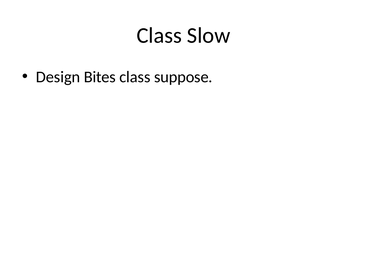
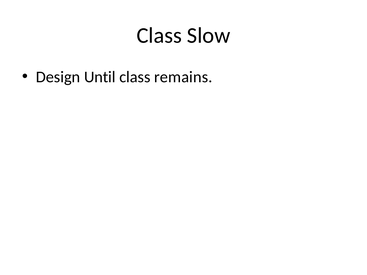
Bites: Bites -> Until (100, 77)
suppose: suppose -> remains (183, 77)
